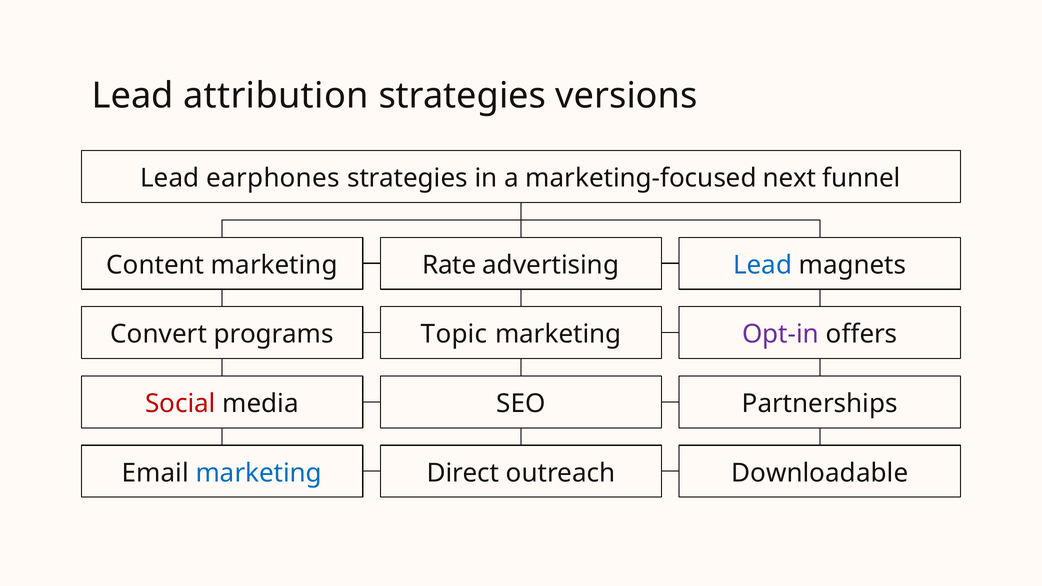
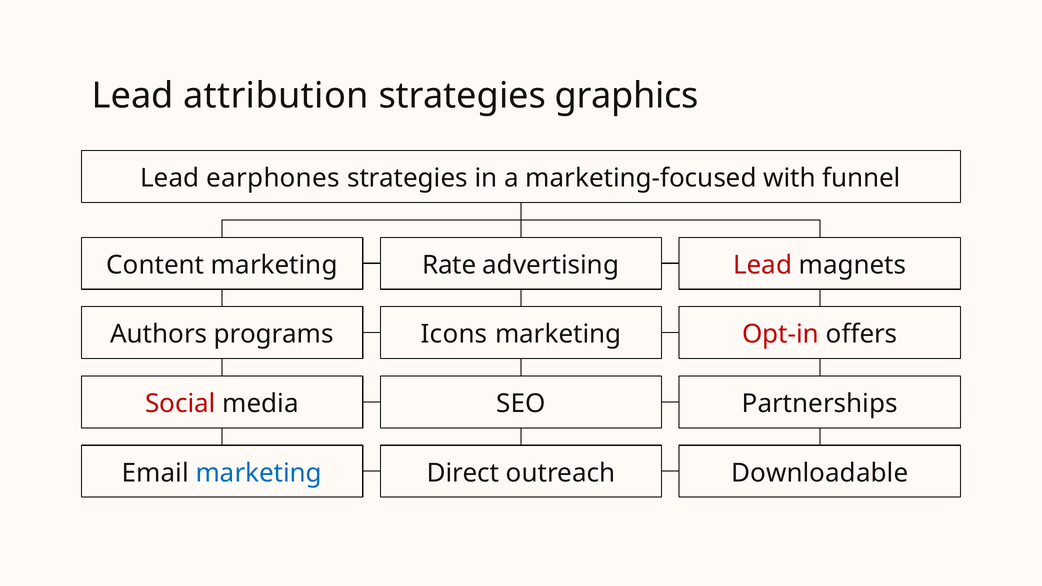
versions: versions -> graphics (627, 96)
next: next -> with (789, 178)
Lead colour: blue -> red (763, 265)
Convert: Convert -> Authors (159, 334)
Topic: Topic -> Icons (454, 334)
Opt-in colour: purple -> red (781, 334)
